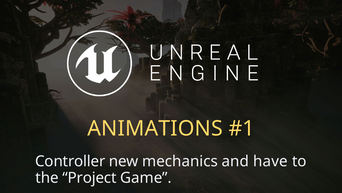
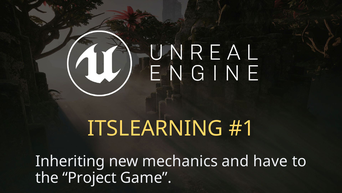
ANIMATIONS: ANIMATIONS -> ITSLEARNING (155, 128)
Controller: Controller -> Inheriting (70, 161)
